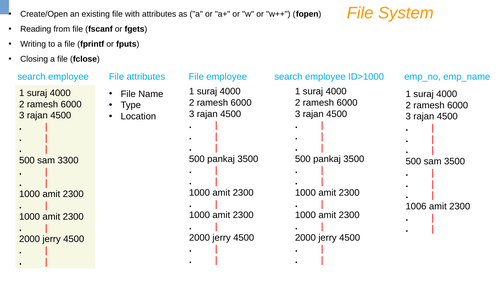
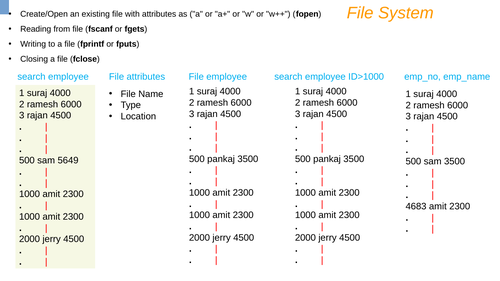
3300: 3300 -> 5649 (68, 161)
1006: 1006 -> 4683 (416, 207)
